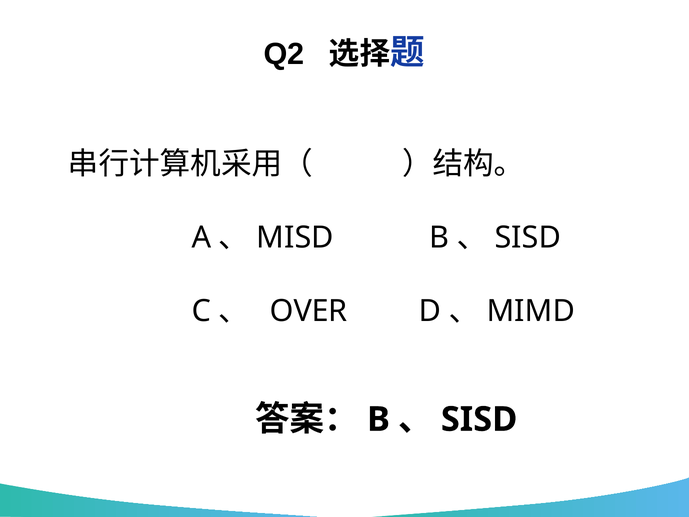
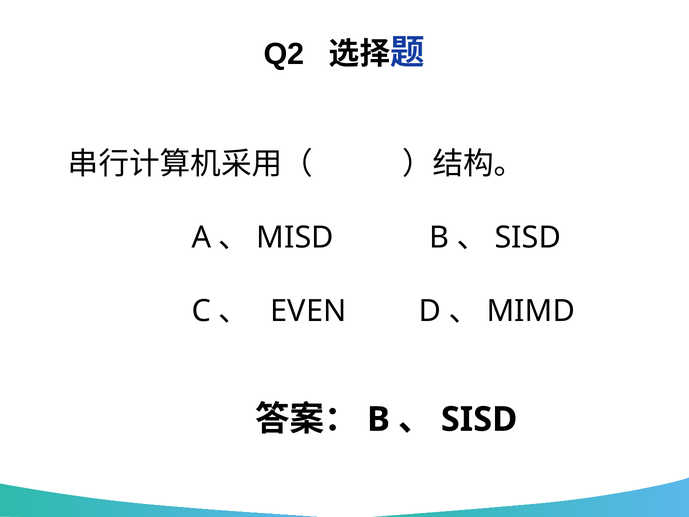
OVER: OVER -> EVEN (308, 311)
